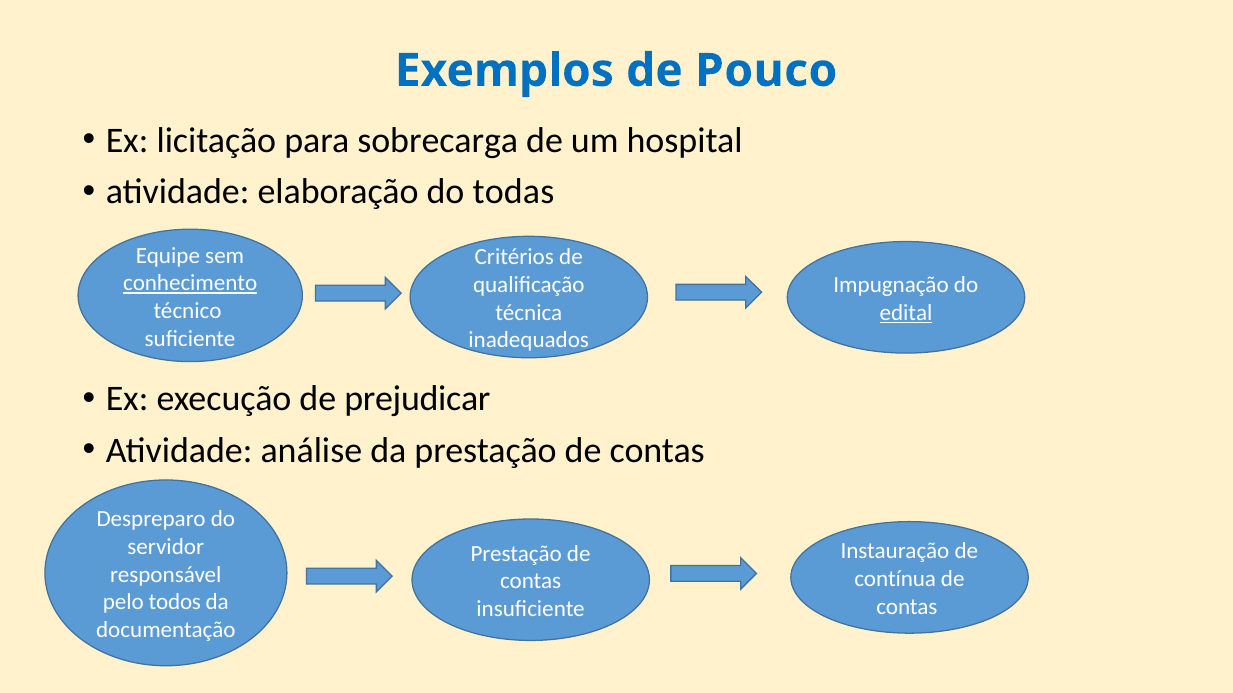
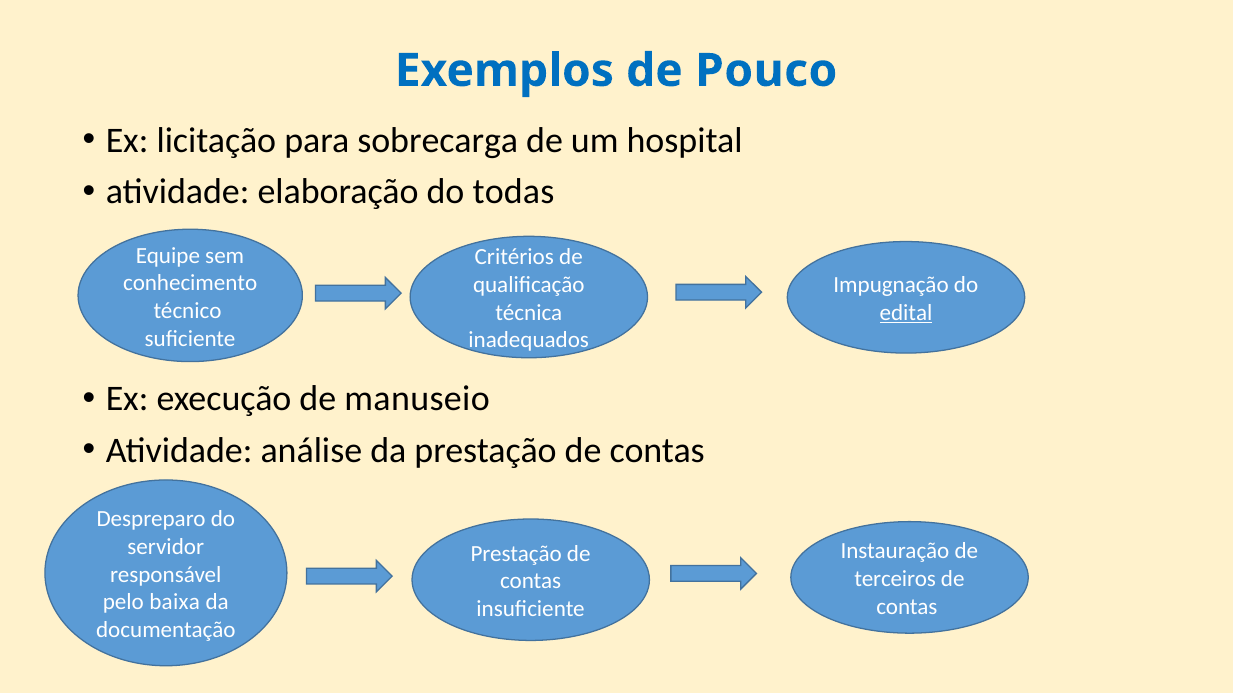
conhecimento underline: present -> none (190, 283)
prejudicar: prejudicar -> manuseio (417, 399)
contínua: contínua -> terceiros (895, 579)
todos: todos -> baixa (175, 603)
